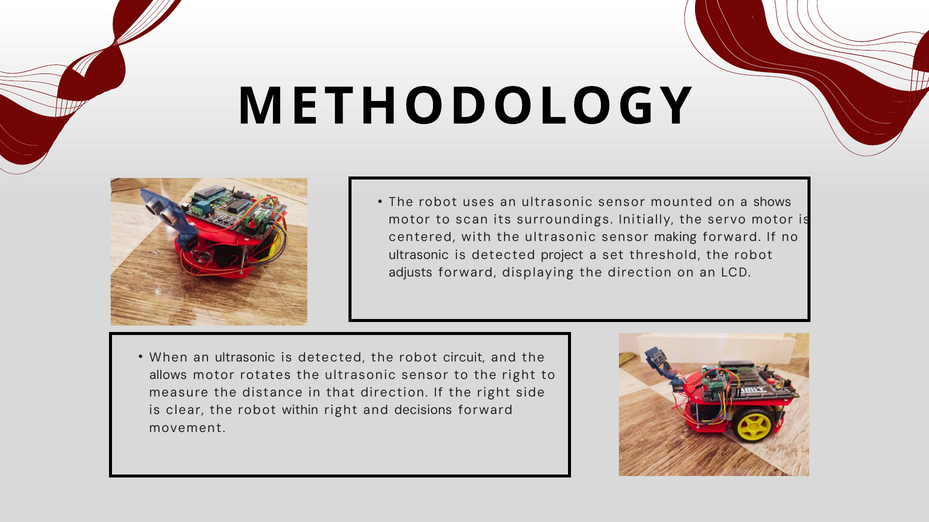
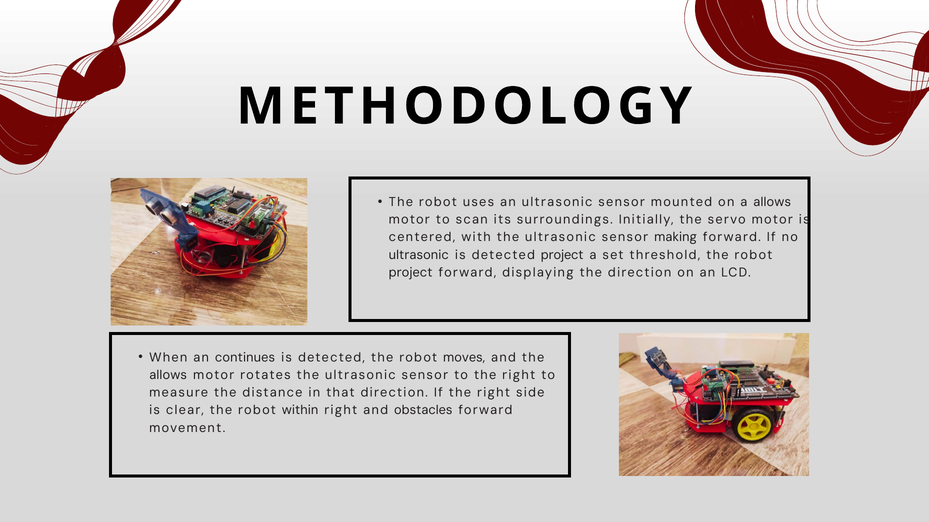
a shows: shows -> allows (772, 202)
adjusts: adjusts -> project (411, 273)
When an ultrasonic: ultrasonic -> continues (245, 358)
circuit: circuit -> moves (464, 358)
decisions: decisions -> obstacles (423, 411)
